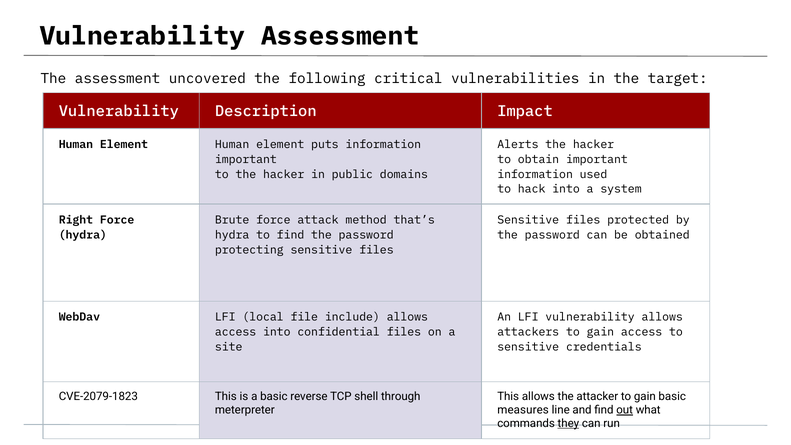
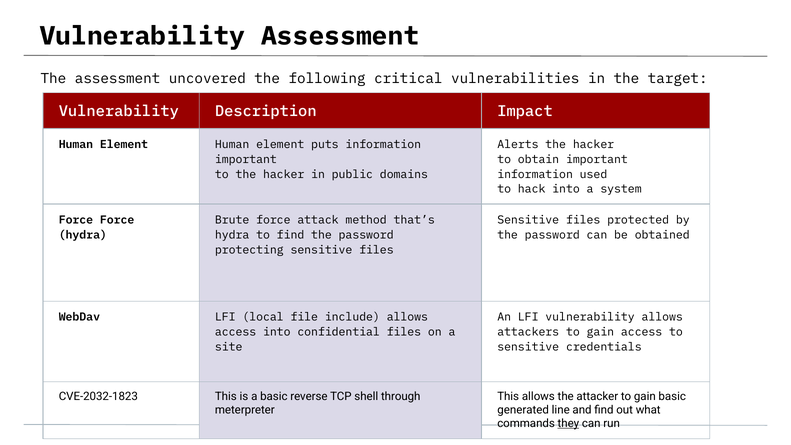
Right: Right -> Force (76, 220)
CVE-2079-1823: CVE-2079-1823 -> CVE-2032-1823 (98, 396)
measures: measures -> generated (523, 410)
out underline: present -> none (625, 410)
